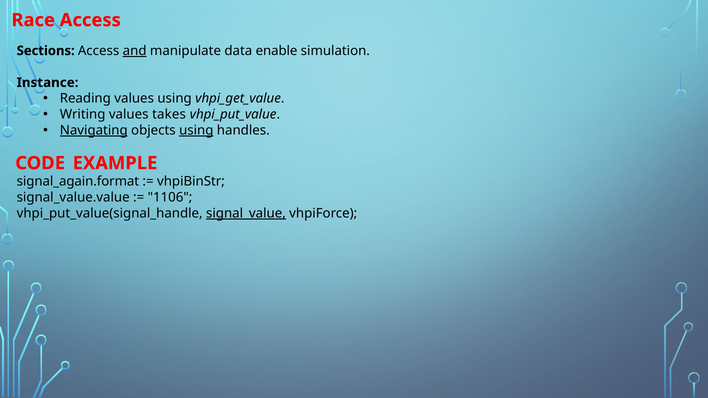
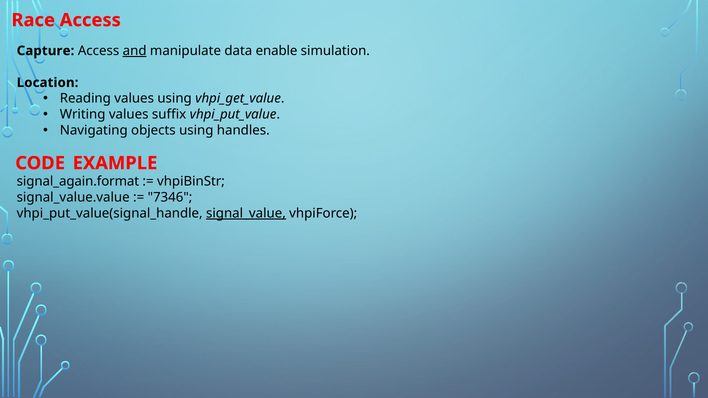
Sections: Sections -> Capture (46, 51)
Instance: Instance -> Location (48, 83)
takes: takes -> suffix (169, 115)
Navigating underline: present -> none (94, 130)
using underline: present -> none (196, 130)
1106: 1106 -> 7346 (170, 197)
